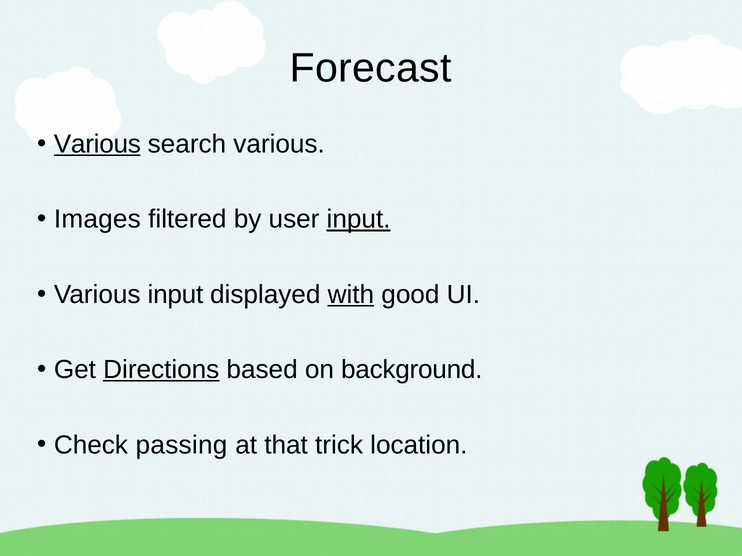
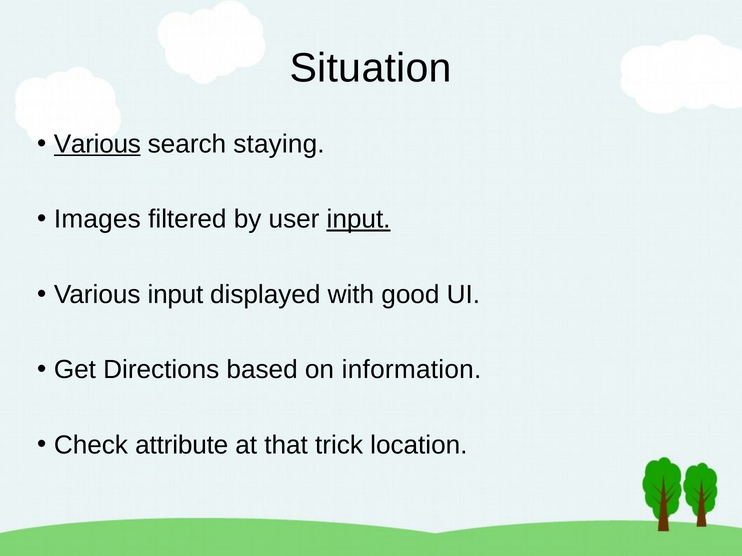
Forecast: Forecast -> Situation (371, 68)
search various: various -> staying (279, 144)
with underline: present -> none (351, 295)
Directions underline: present -> none (161, 370)
background: background -> information (412, 370)
passing: passing -> attribute (182, 445)
